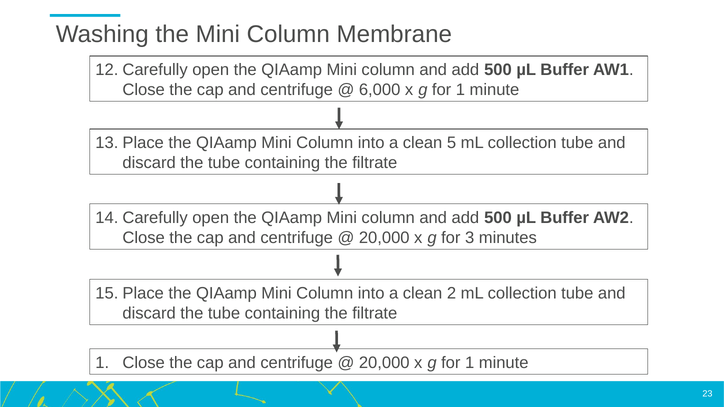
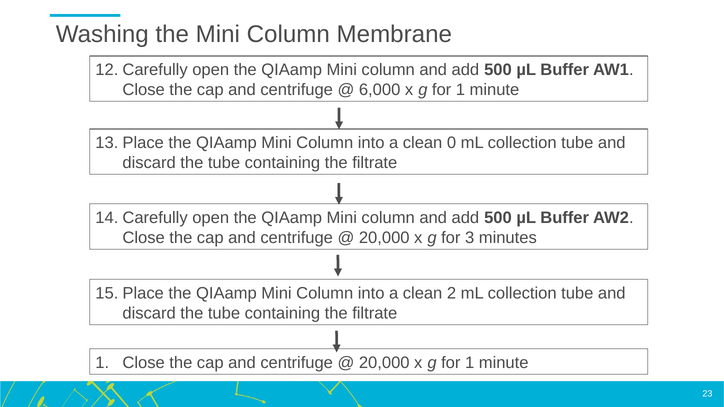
5: 5 -> 0 (452, 143)
